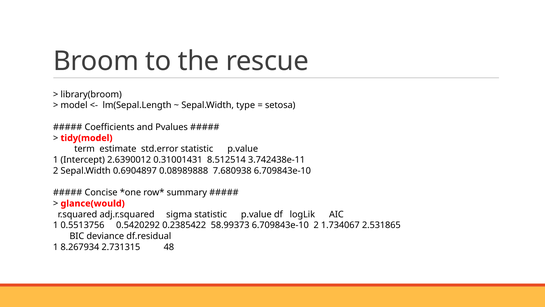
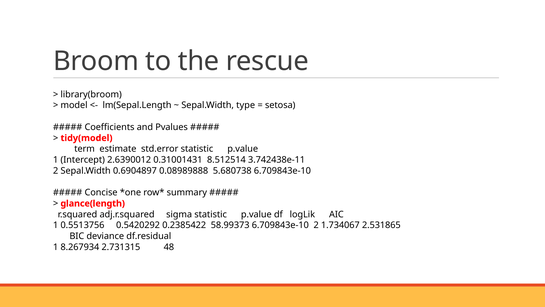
7.680938: 7.680938 -> 5.680738 (232, 171)
glance(would: glance(would -> glance(length (93, 203)
